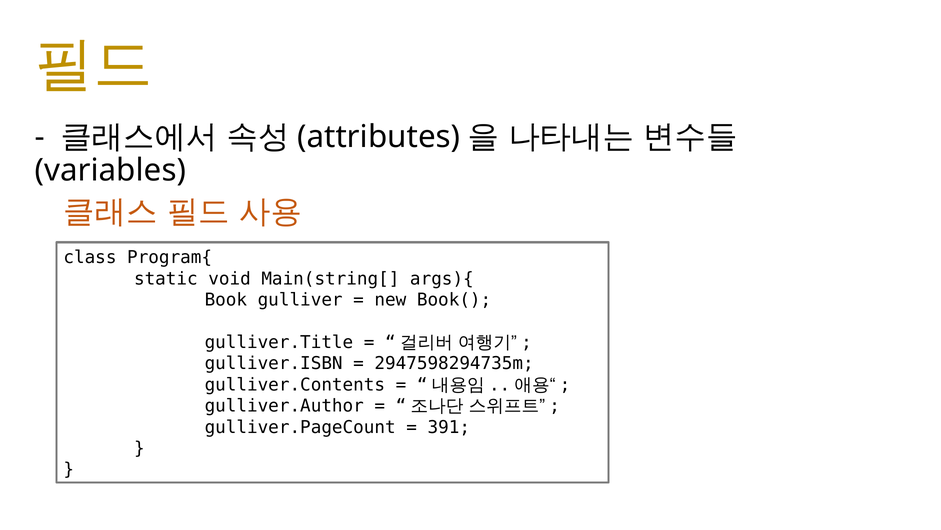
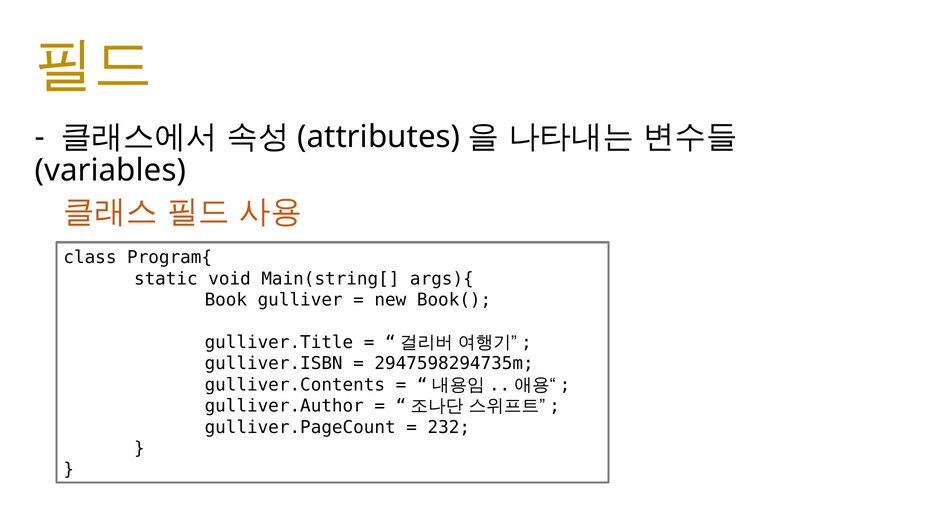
391: 391 -> 232 (449, 427)
